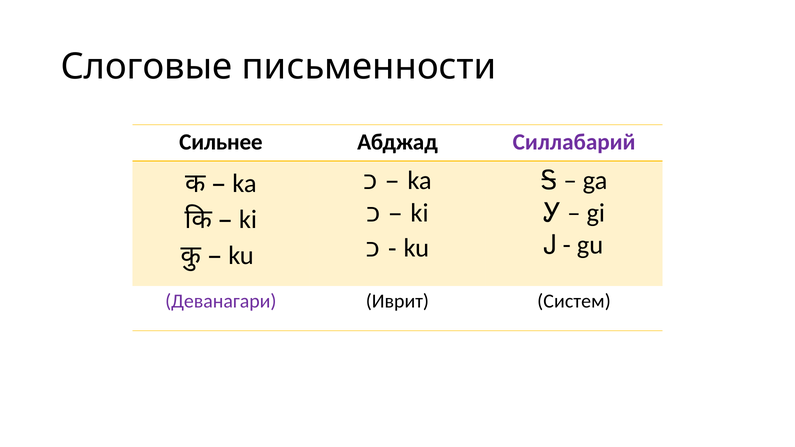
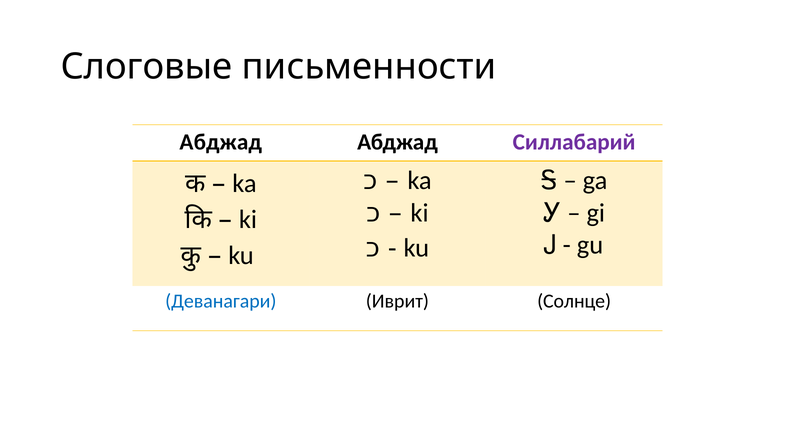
Сильнее: Сильнее -> Абджад (221, 142)
Деванагари colour: purple -> blue (221, 301)
Систем: Систем -> Солнце (574, 301)
